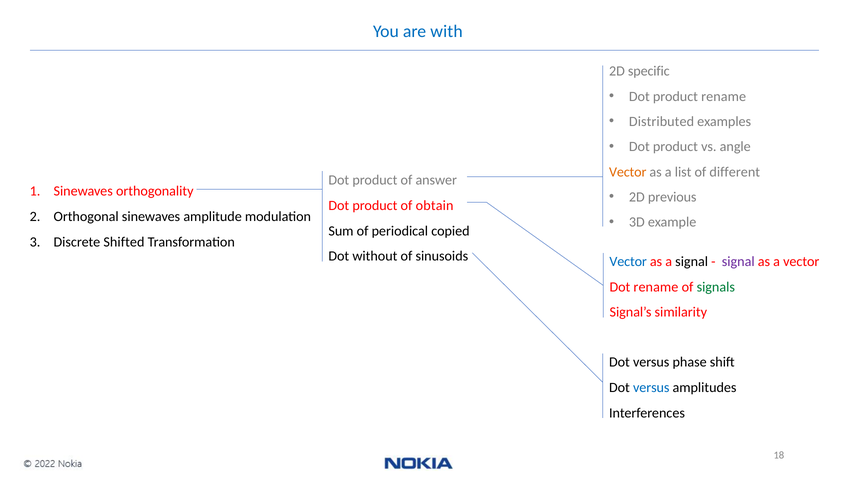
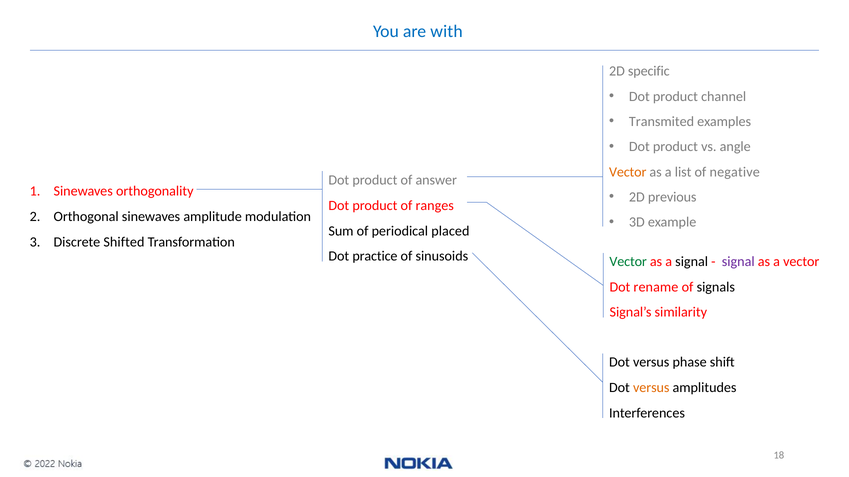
product rename: rename -> channel (724, 96)
Distributed: Distributed -> Transmited (662, 122)
different: different -> negative (735, 172)
obtain: obtain -> ranges (435, 206)
copied: copied -> placed (450, 231)
without: without -> practice (375, 257)
Vector colour: blue -> green (628, 262)
signals colour: green -> black (716, 287)
versus colour: blue -> orange (651, 388)
